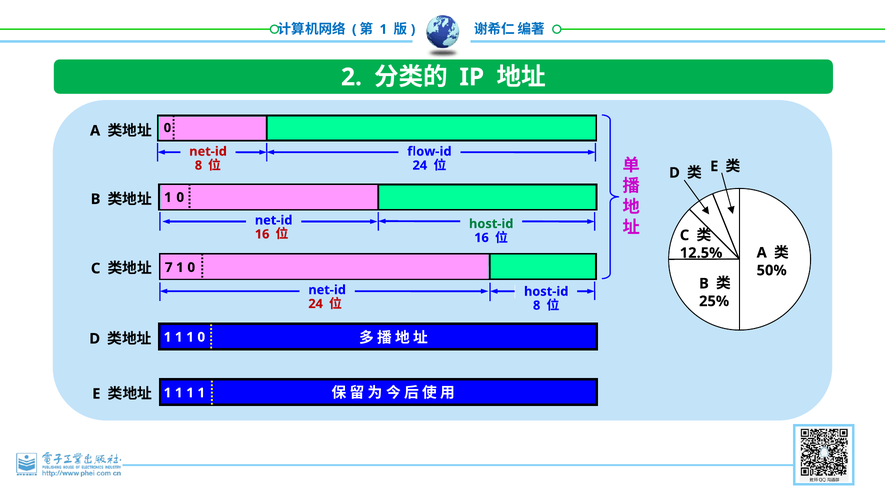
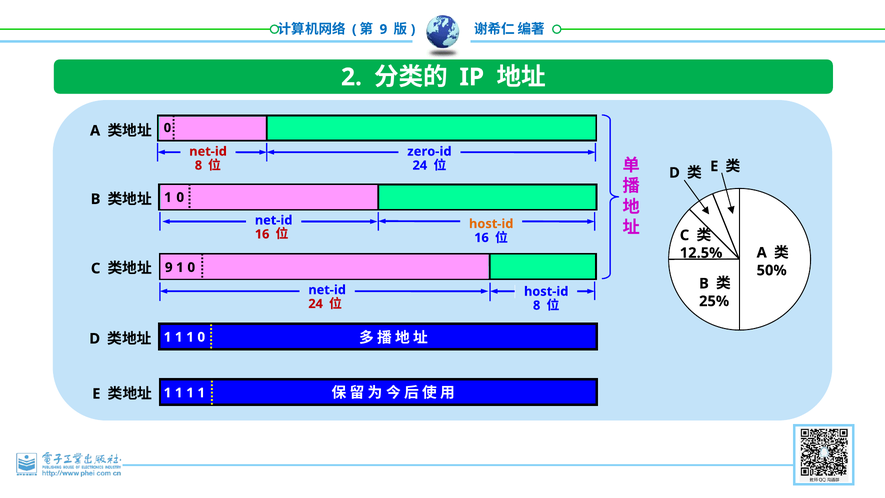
1: 1 -> 9 (383, 29)
flow-id: flow-id -> zero-id (429, 151)
host-id colour: green -> orange (491, 224)
7: 7 -> 9 (169, 267)
